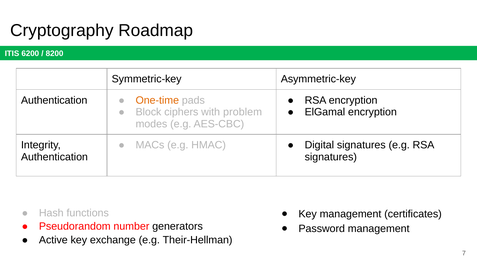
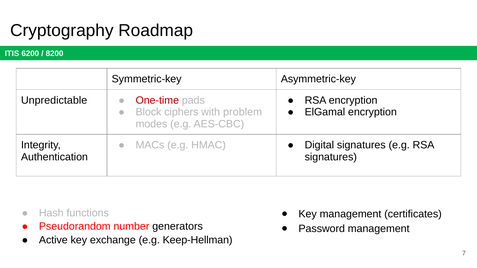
Authentication: Authentication -> Unpredictable (54, 100)
One-time colour: orange -> red (157, 100)
Their-Hellman: Their-Hellman -> Keep-Hellman (198, 240)
